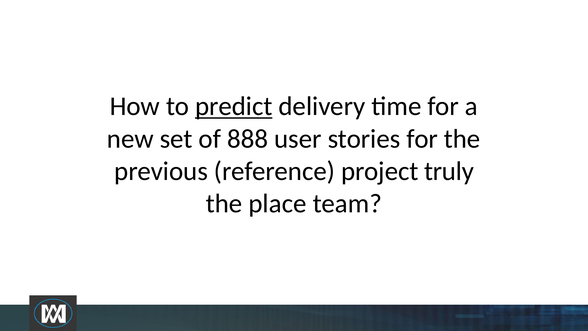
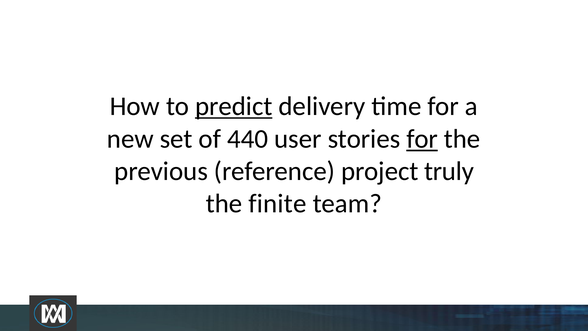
888: 888 -> 440 (248, 139)
for underline: none -> present (422, 139)
place: place -> finite (277, 203)
